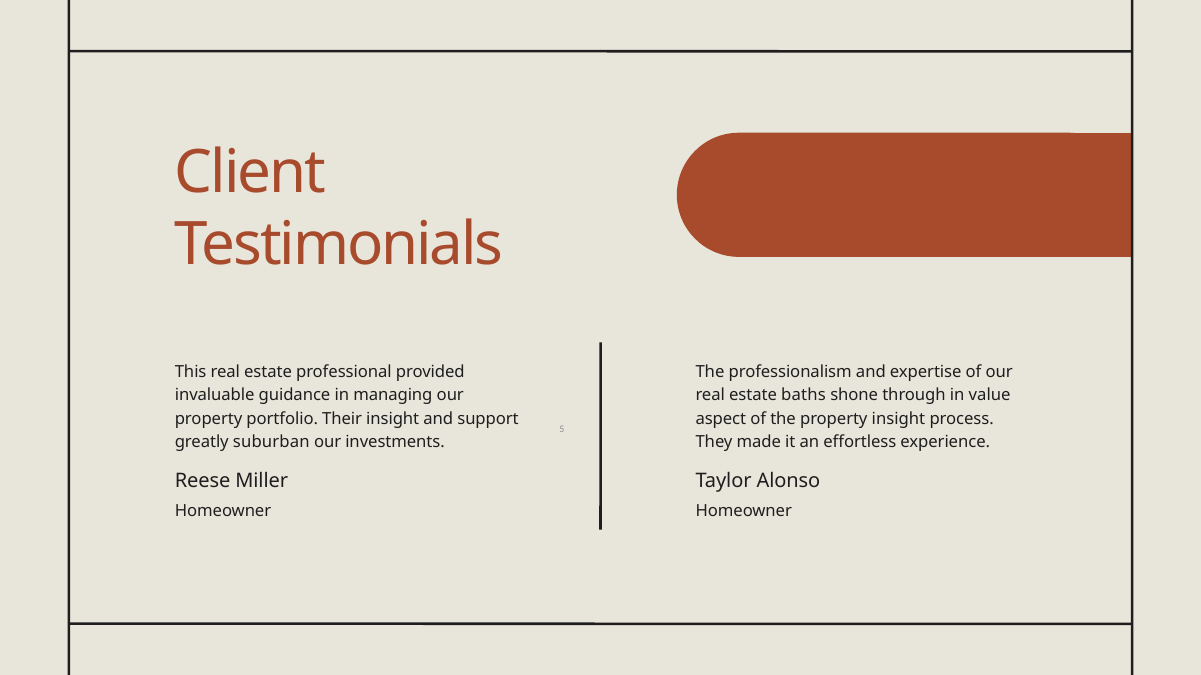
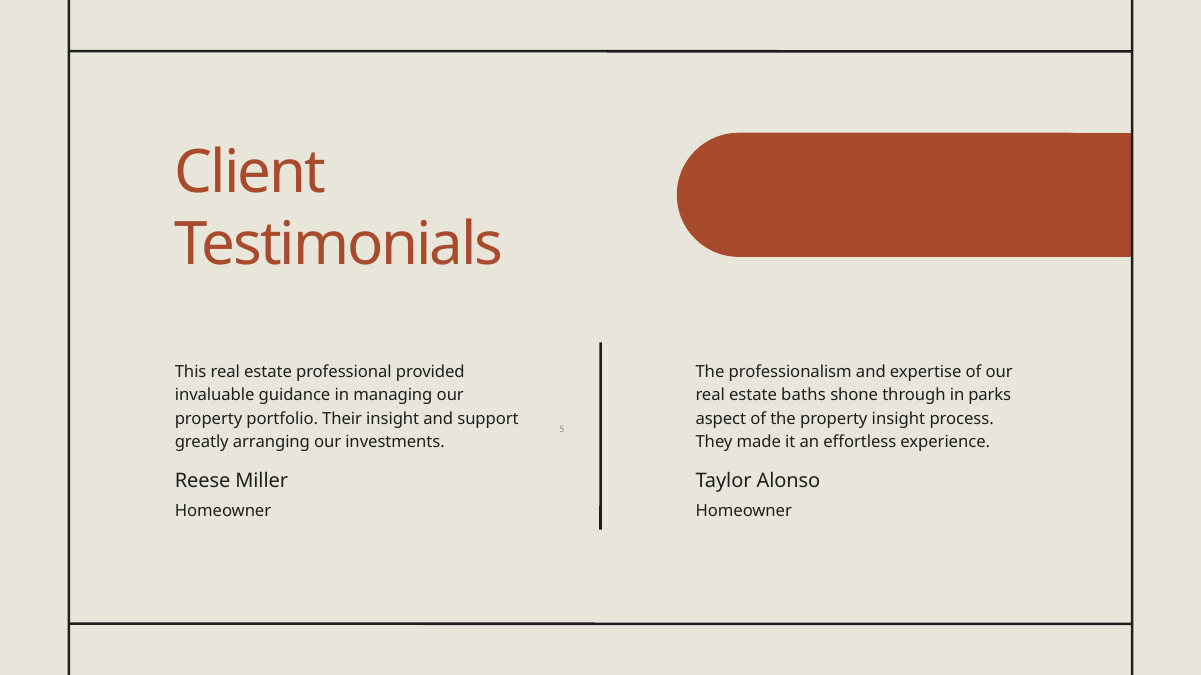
value: value -> parks (990, 396)
suburban: suburban -> arranging (271, 442)
